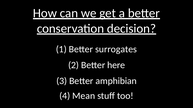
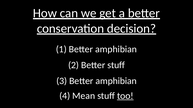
1 Better surrogates: surrogates -> amphibian (116, 50)
Better here: here -> stuff (116, 65)
too underline: none -> present (125, 96)
